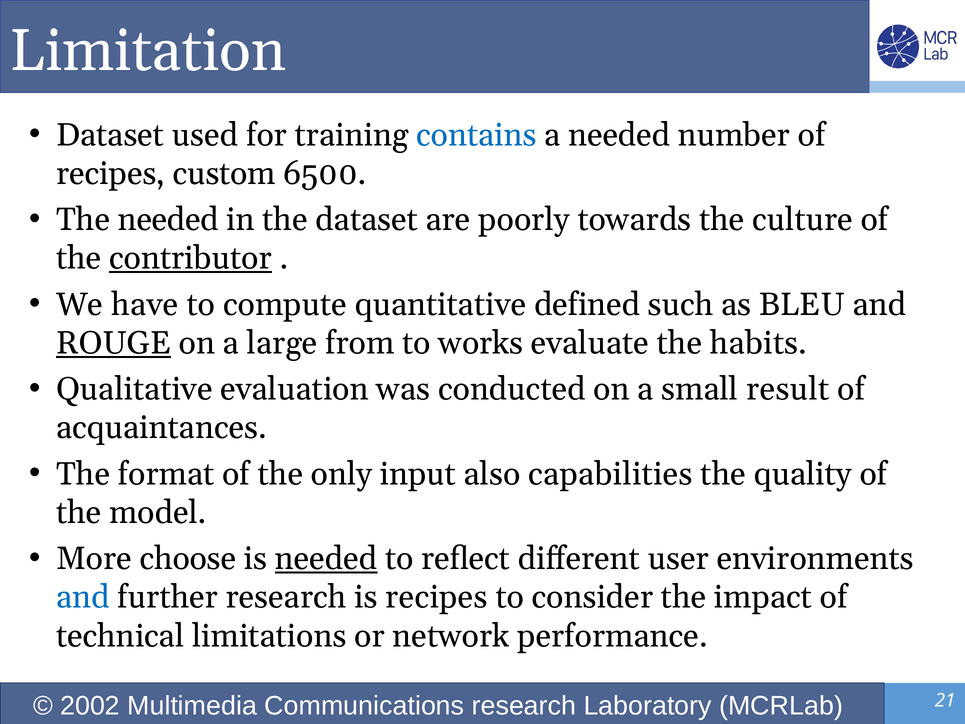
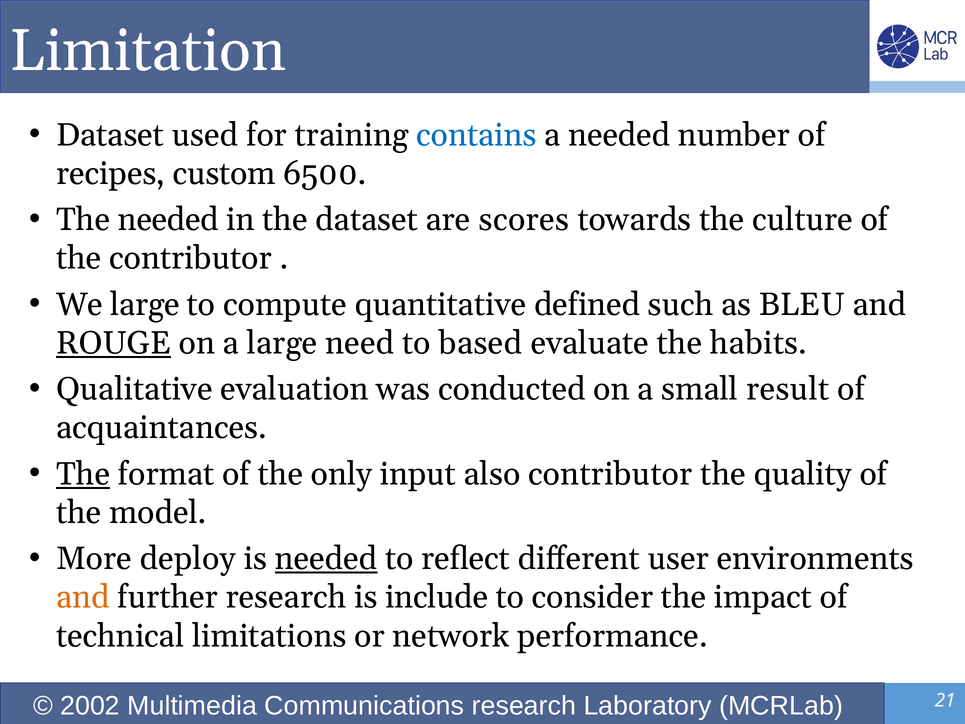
poorly: poorly -> scores (524, 220)
contributor underline: present -> none (190, 258)
We have: have -> large (145, 304)
from: from -> need (360, 343)
works: works -> based (481, 343)
The underline: none -> present (83, 474)
also capabilities: capabilities -> contributor (610, 474)
choose: choose -> deploy (188, 559)
and colour: blue -> orange (83, 597)
is recipes: recipes -> include (437, 597)
